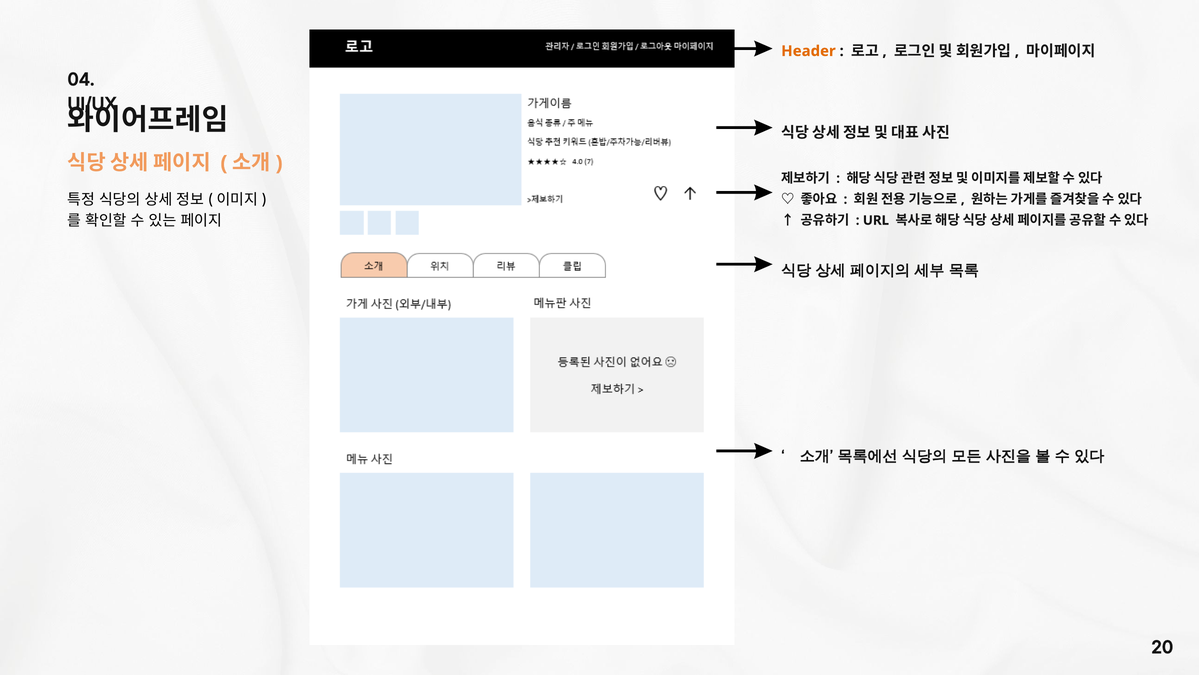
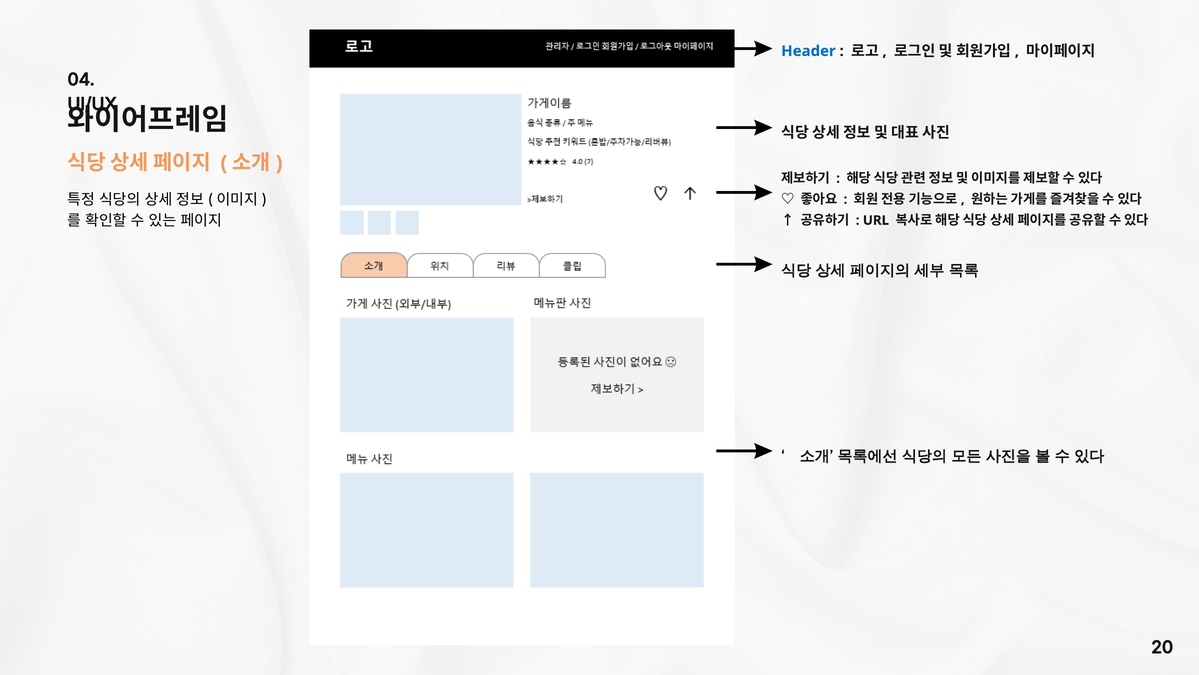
Header colour: orange -> blue (808, 51)
